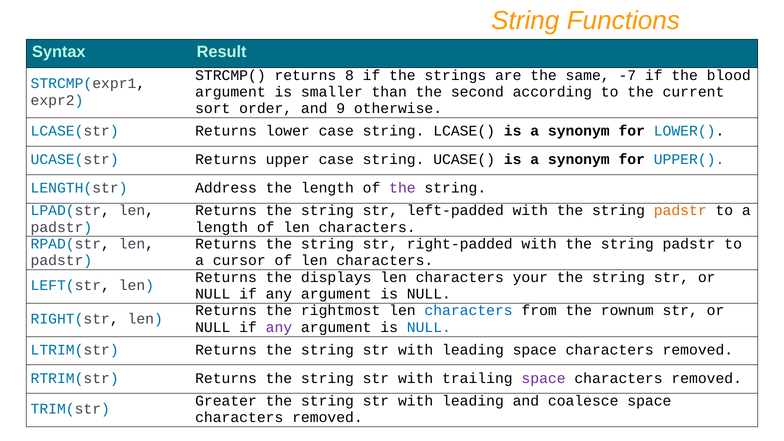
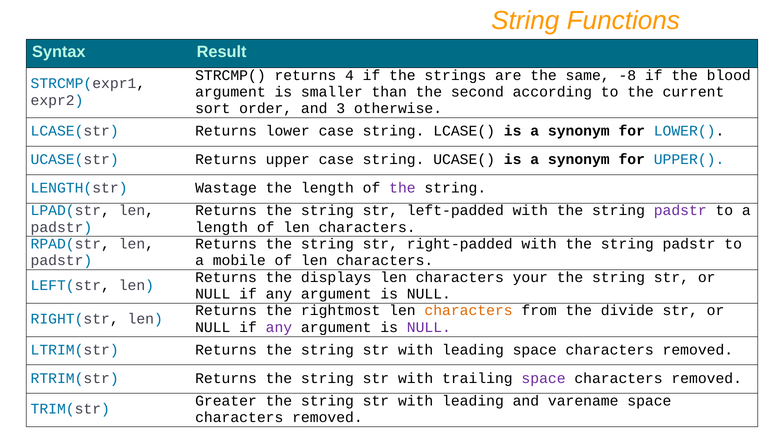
8: 8 -> 4 (349, 75)
-7: -7 -> -8 (627, 75)
9: 9 -> 3 (341, 109)
Address: Address -> Wastage (226, 188)
padstr colour: orange -> purple (680, 210)
cursor: cursor -> mobile (239, 261)
characters colour: blue -> orange (469, 311)
rownum: rownum -> divide (627, 311)
NULL colour: blue -> purple (429, 327)
coalesce: coalesce -> varename (583, 401)
